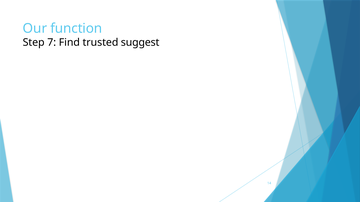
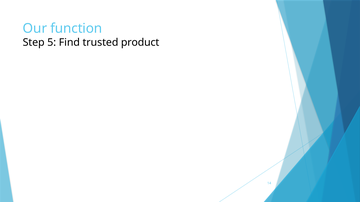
7: 7 -> 5 (52, 43)
suggest: suggest -> product (140, 43)
